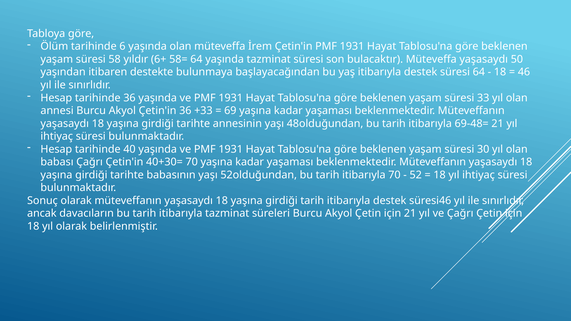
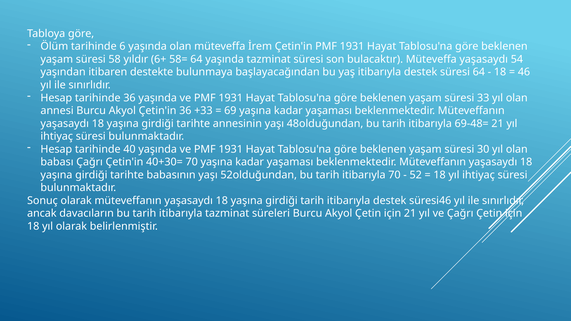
50: 50 -> 54 (517, 59)
